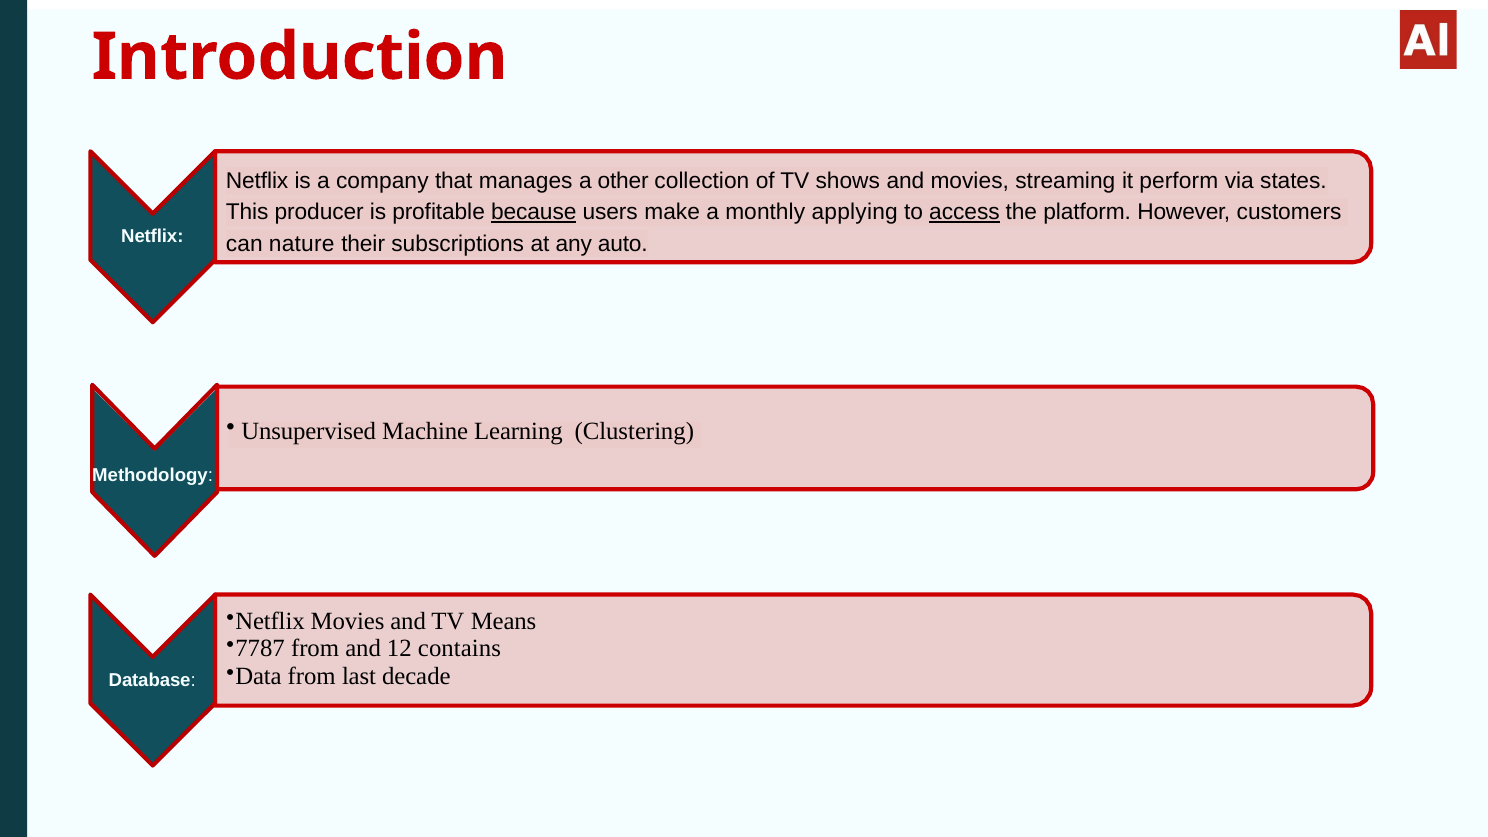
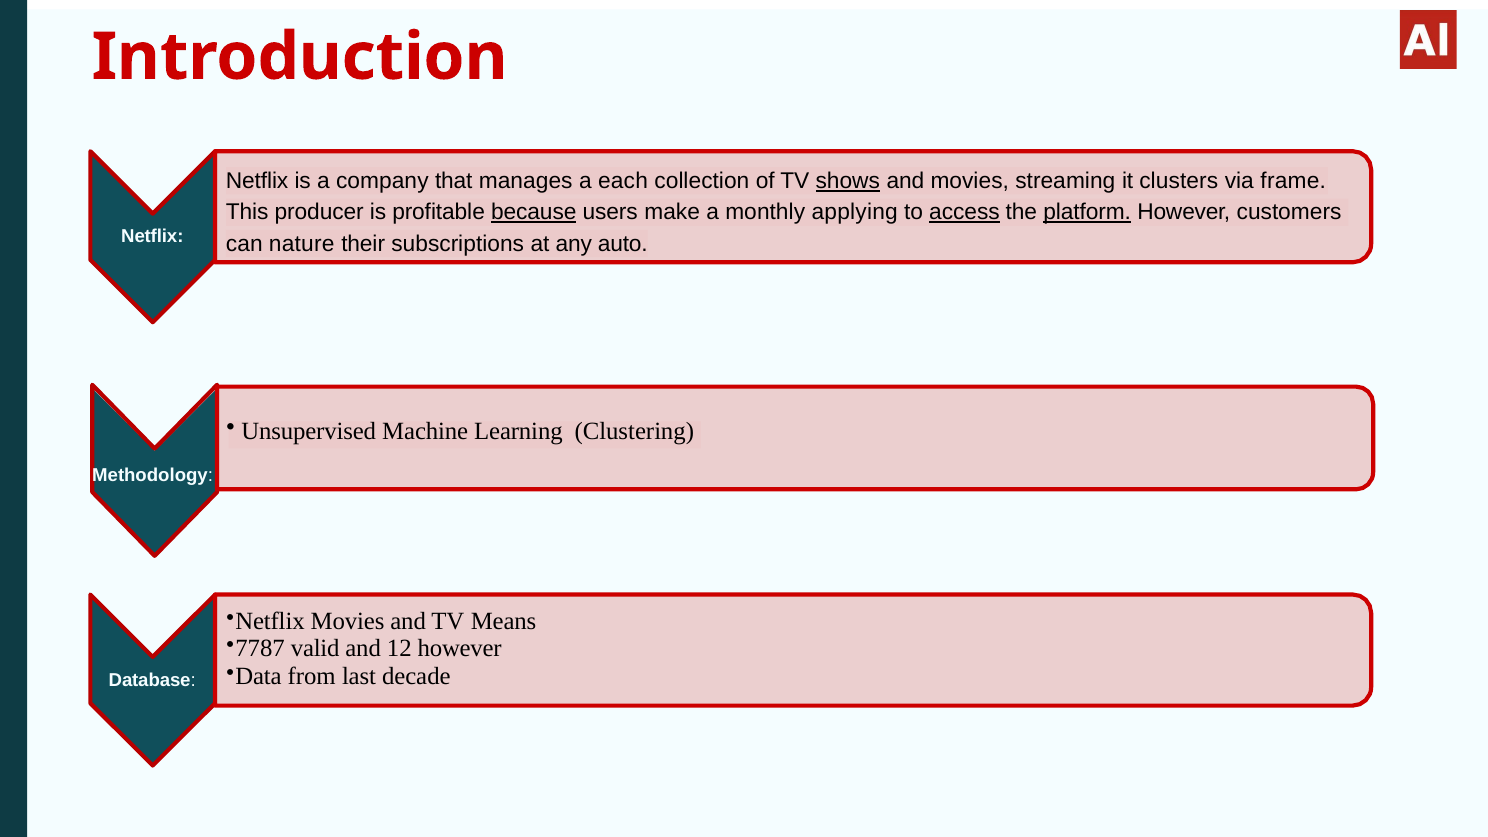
other: other -> each (623, 181)
shows underline: none -> present (848, 181)
perform: perform -> clusters (1179, 181)
states: states -> frame (1293, 181)
platform underline: none -> present (1087, 212)
from: from -> valid (315, 648)
12 contains: contains -> however (460, 648)
